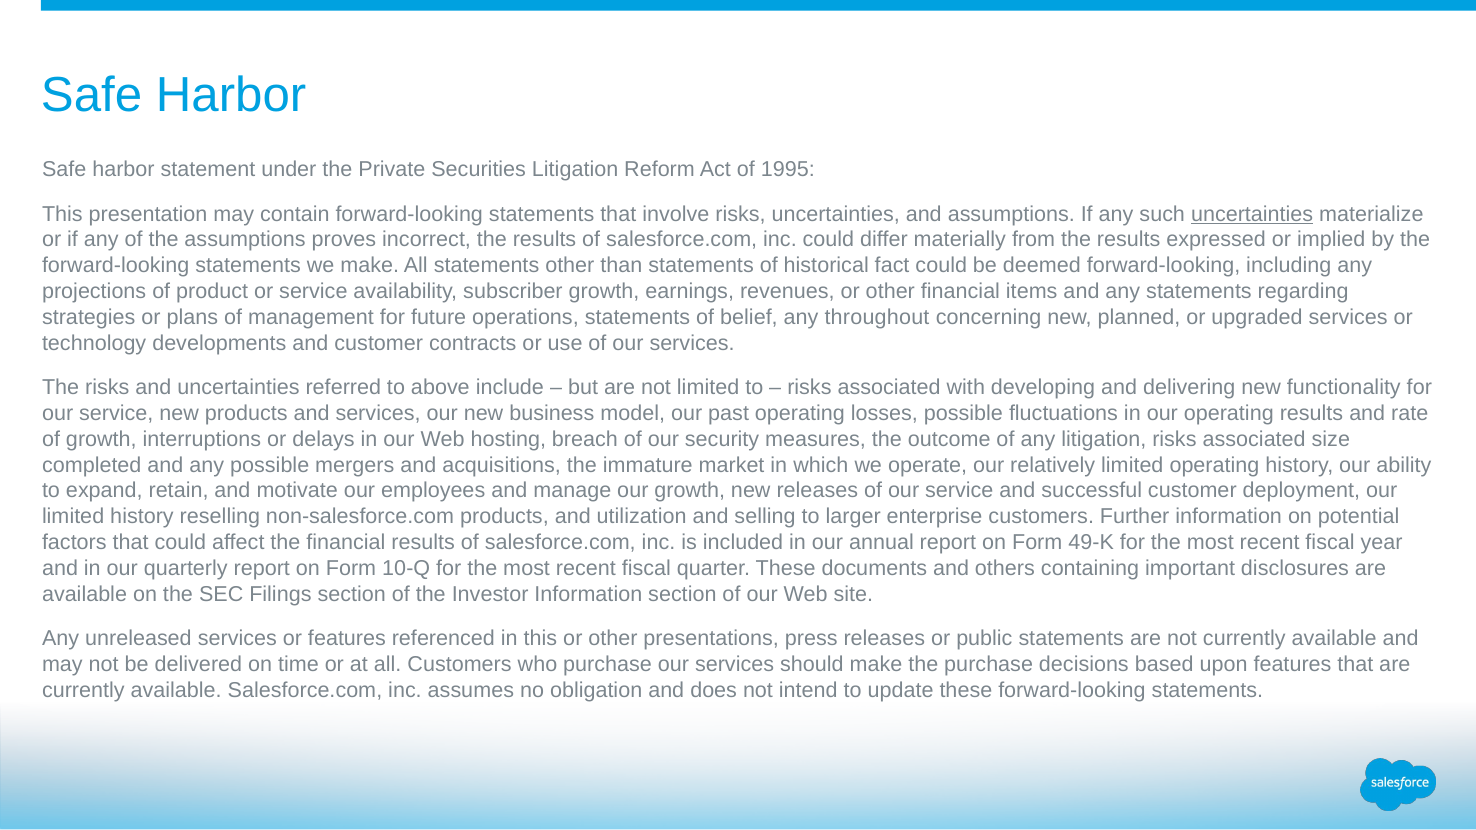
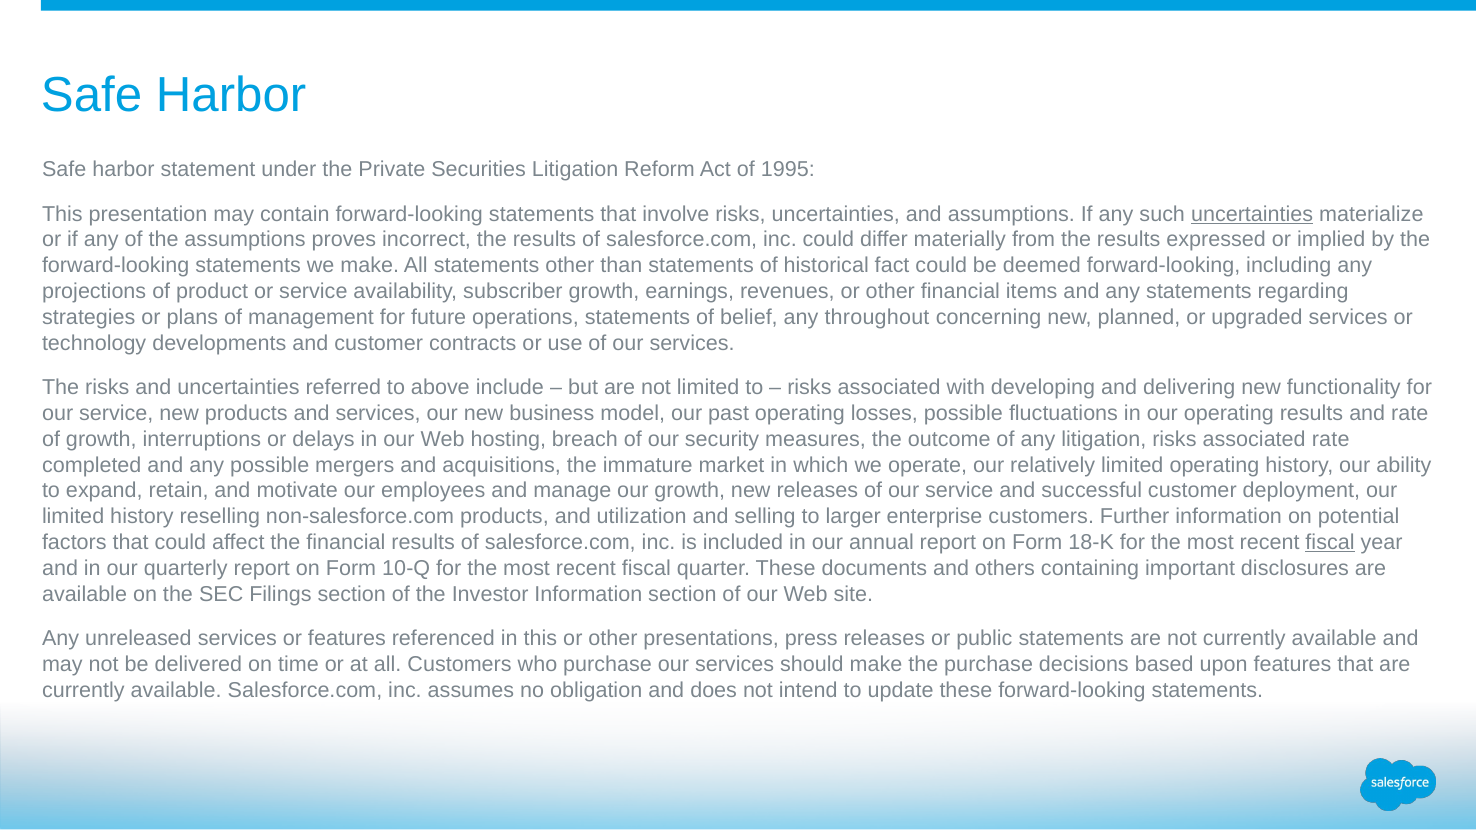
associated size: size -> rate (1331, 439)
49-K: 49-K -> 18-K (1091, 543)
fiscal underline: none -> present (1330, 543)
